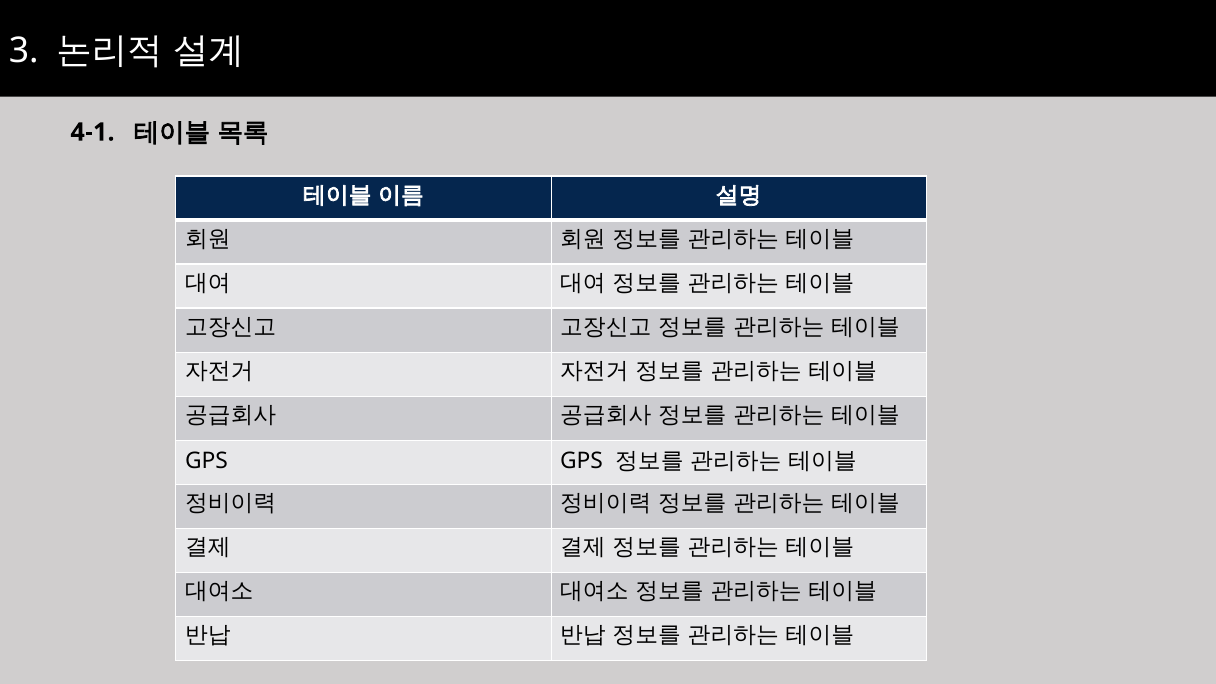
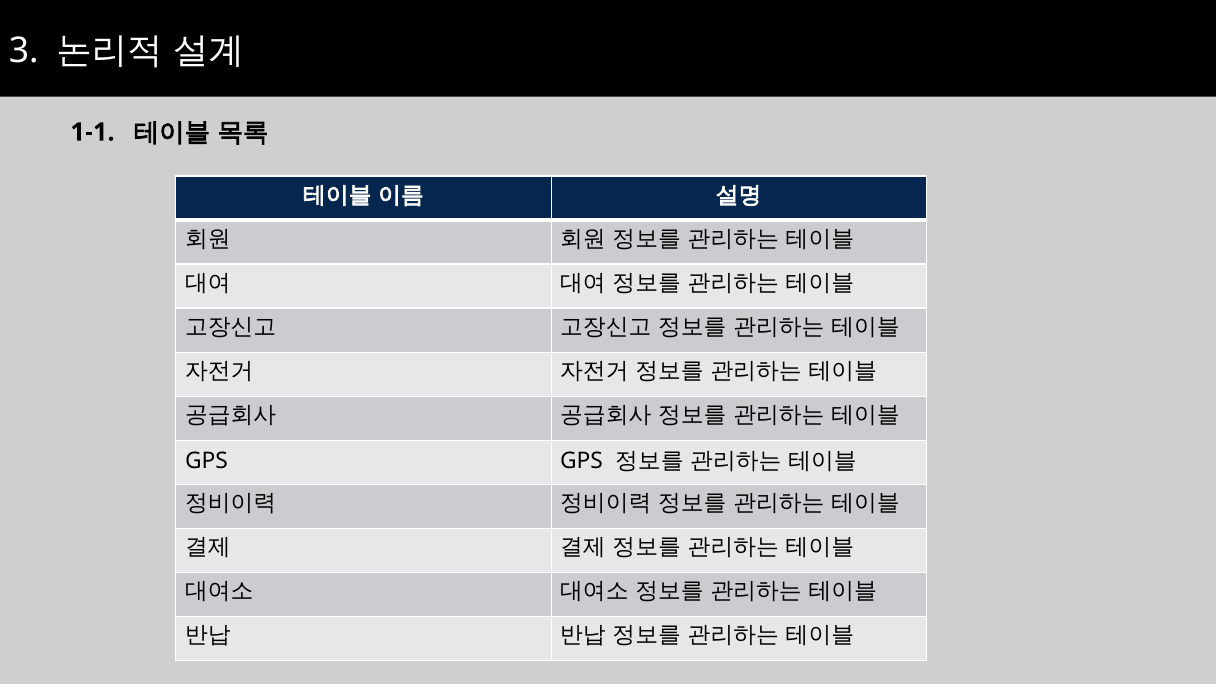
4-1: 4-1 -> 1-1 (93, 132)
